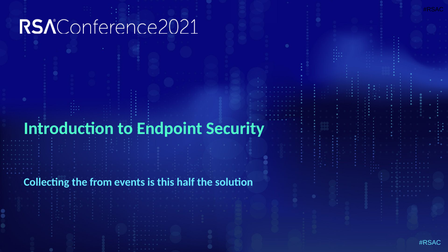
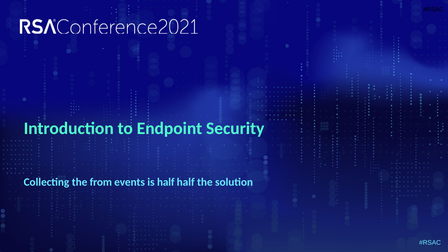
is this: this -> half (166, 182)
